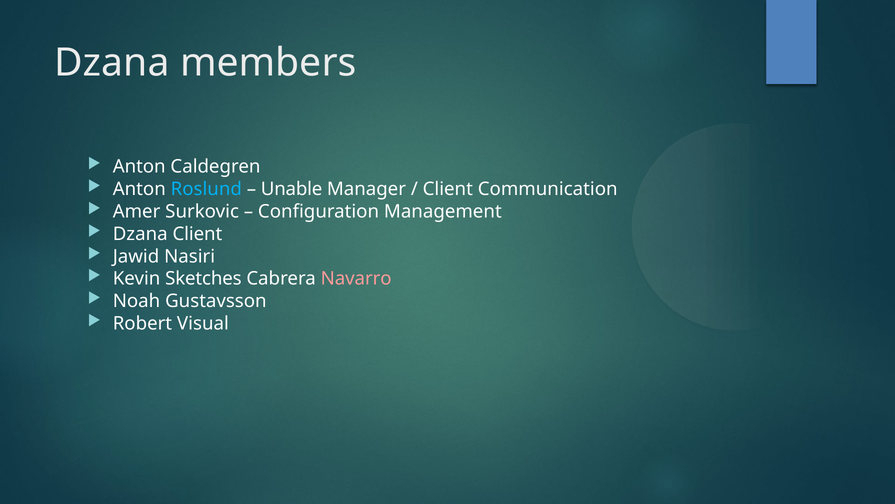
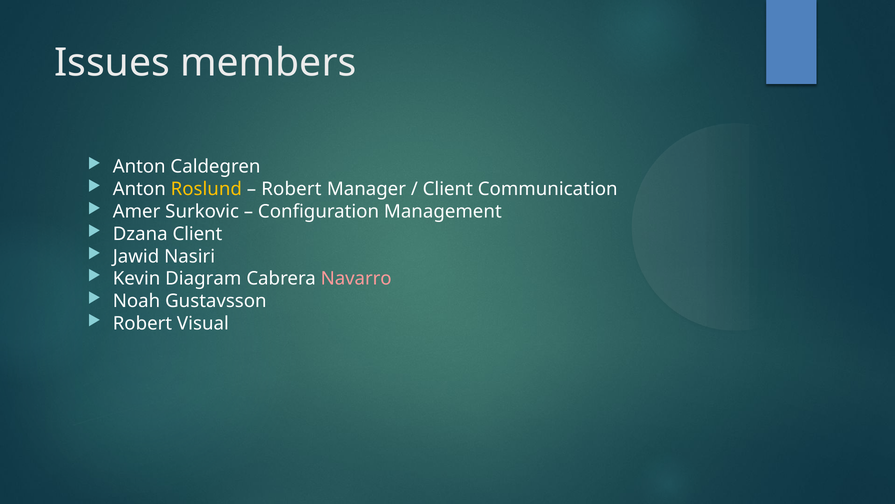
Dzana: Dzana -> Issues (112, 63)
Roslund colour: light blue -> yellow (206, 189)
Unable: Unable -> Robert (291, 189)
Sketches: Sketches -> Diagram (203, 278)
